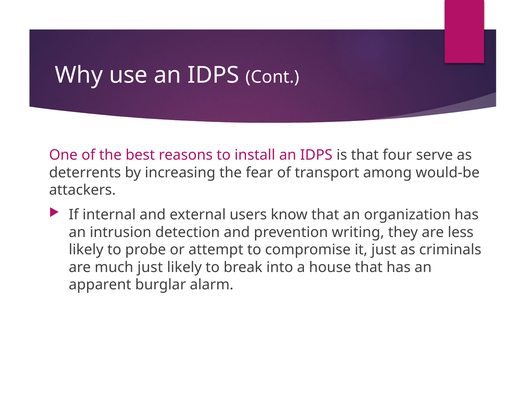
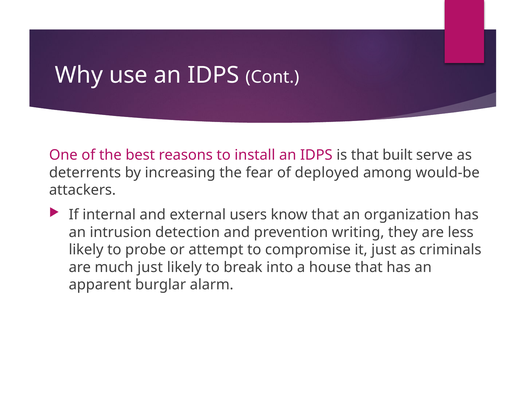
four: four -> built (397, 155)
transport: transport -> deployed (327, 173)
